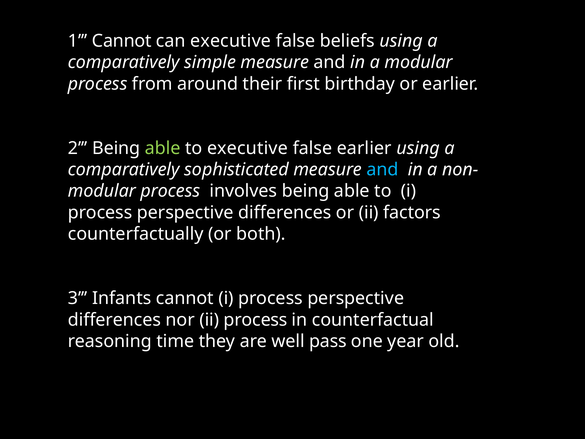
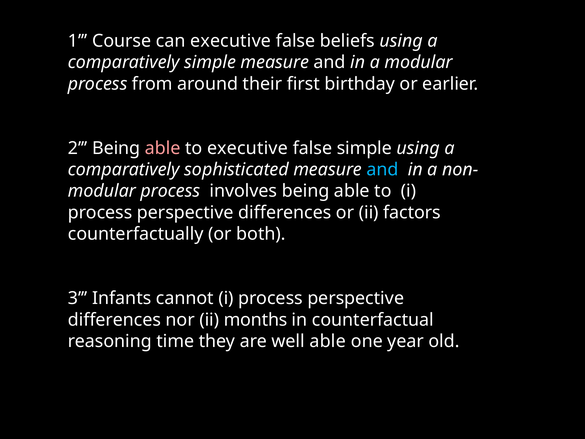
1 Cannot: Cannot -> Course (122, 41)
able colour: light green -> pink (163, 148)
false earlier: earlier -> simple (364, 148)
ii process: process -> months (256, 320)
well pass: pass -> able (328, 341)
